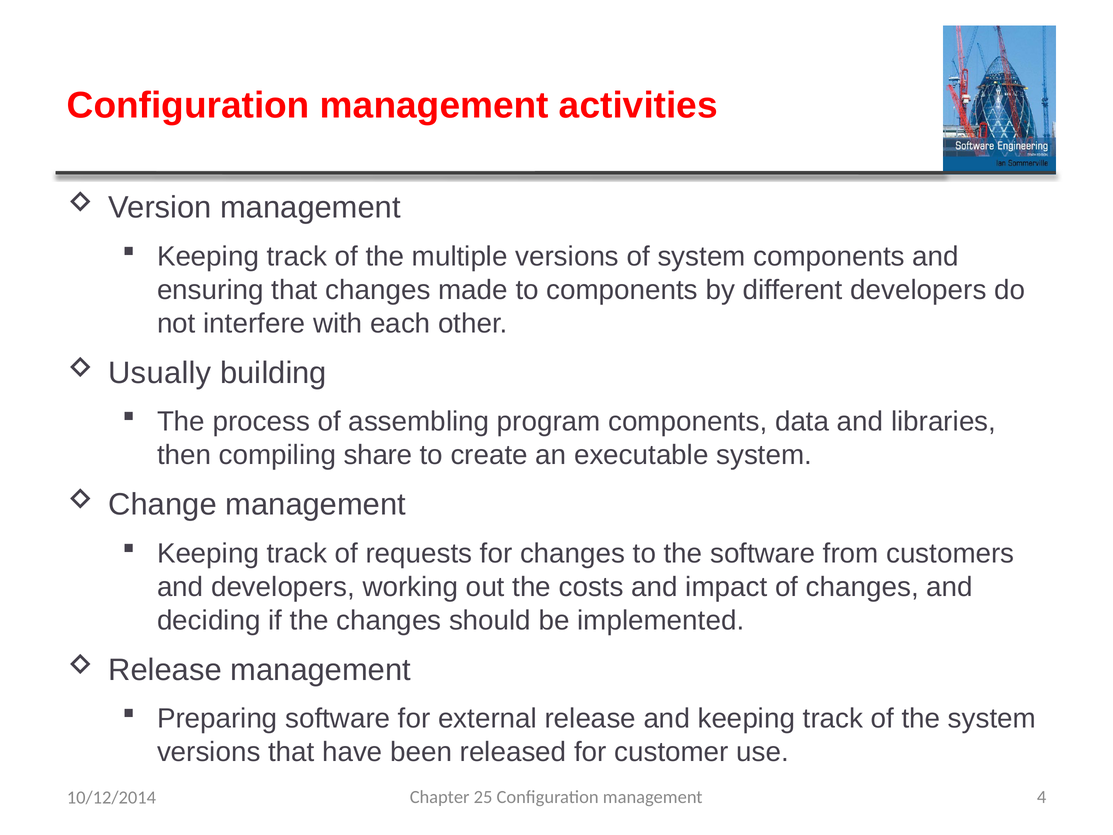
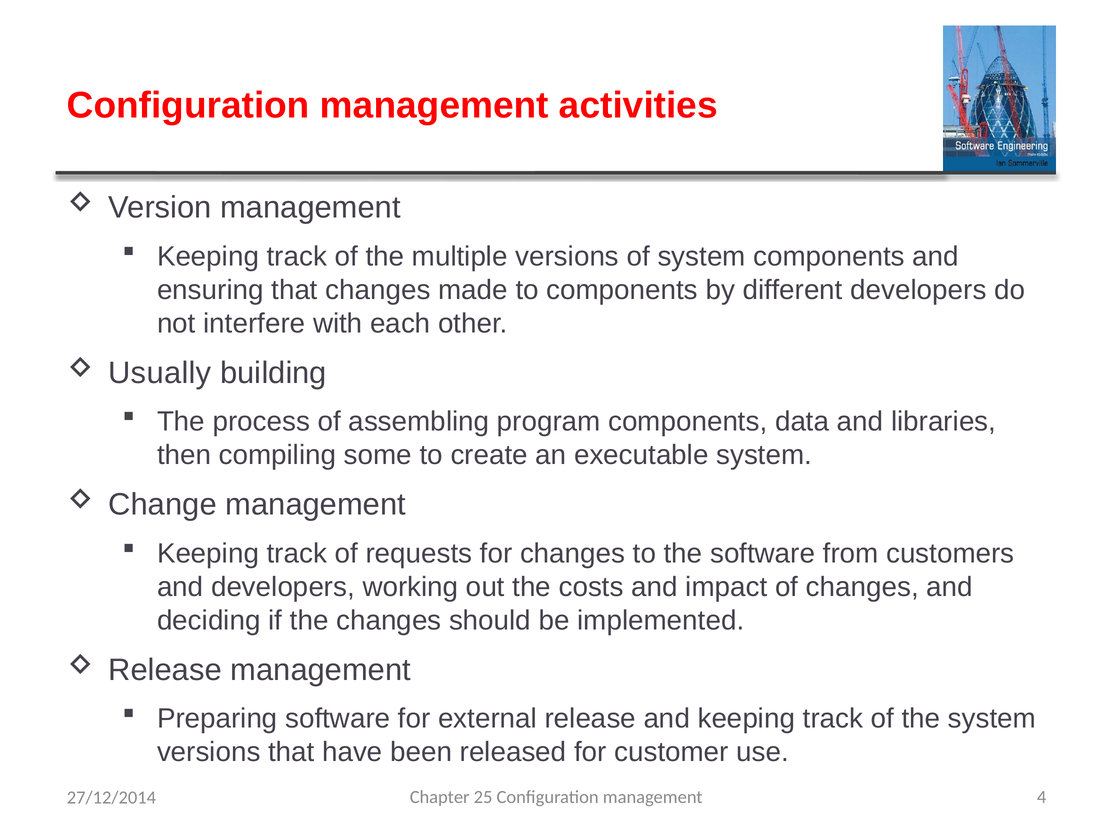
share: share -> some (378, 455)
10/12/2014: 10/12/2014 -> 27/12/2014 (111, 797)
